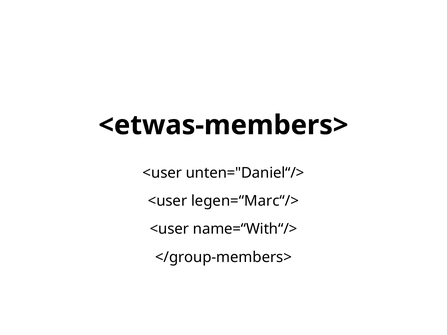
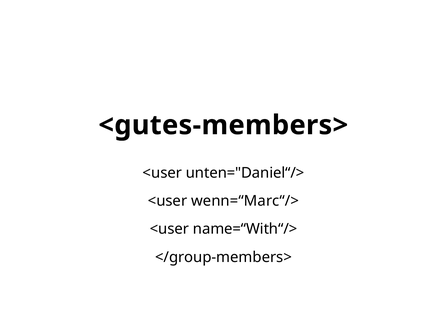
<etwas-members>: <etwas-members> -> <gutes-members> (223, 125)
legen=“Marc“/>: legen=“Marc“/> -> wenn=“Marc“/> (245, 201)
